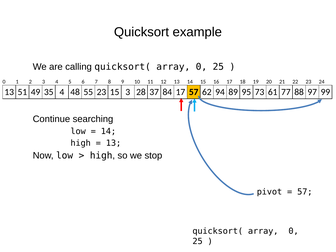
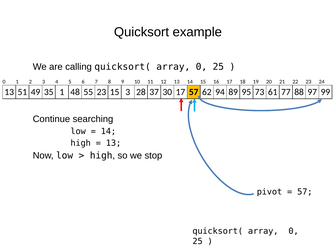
35 4: 4 -> 1 (62, 92)
84: 84 -> 30 (167, 92)
